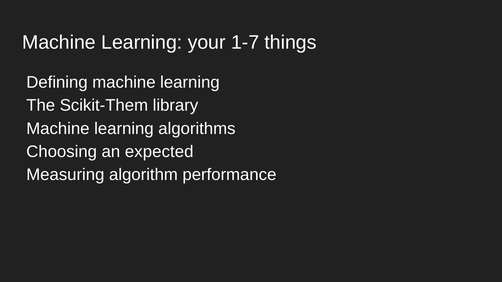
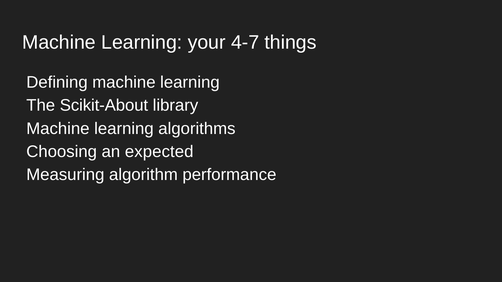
1-7: 1-7 -> 4-7 (245, 43)
Scikit-Them: Scikit-Them -> Scikit-About (104, 106)
